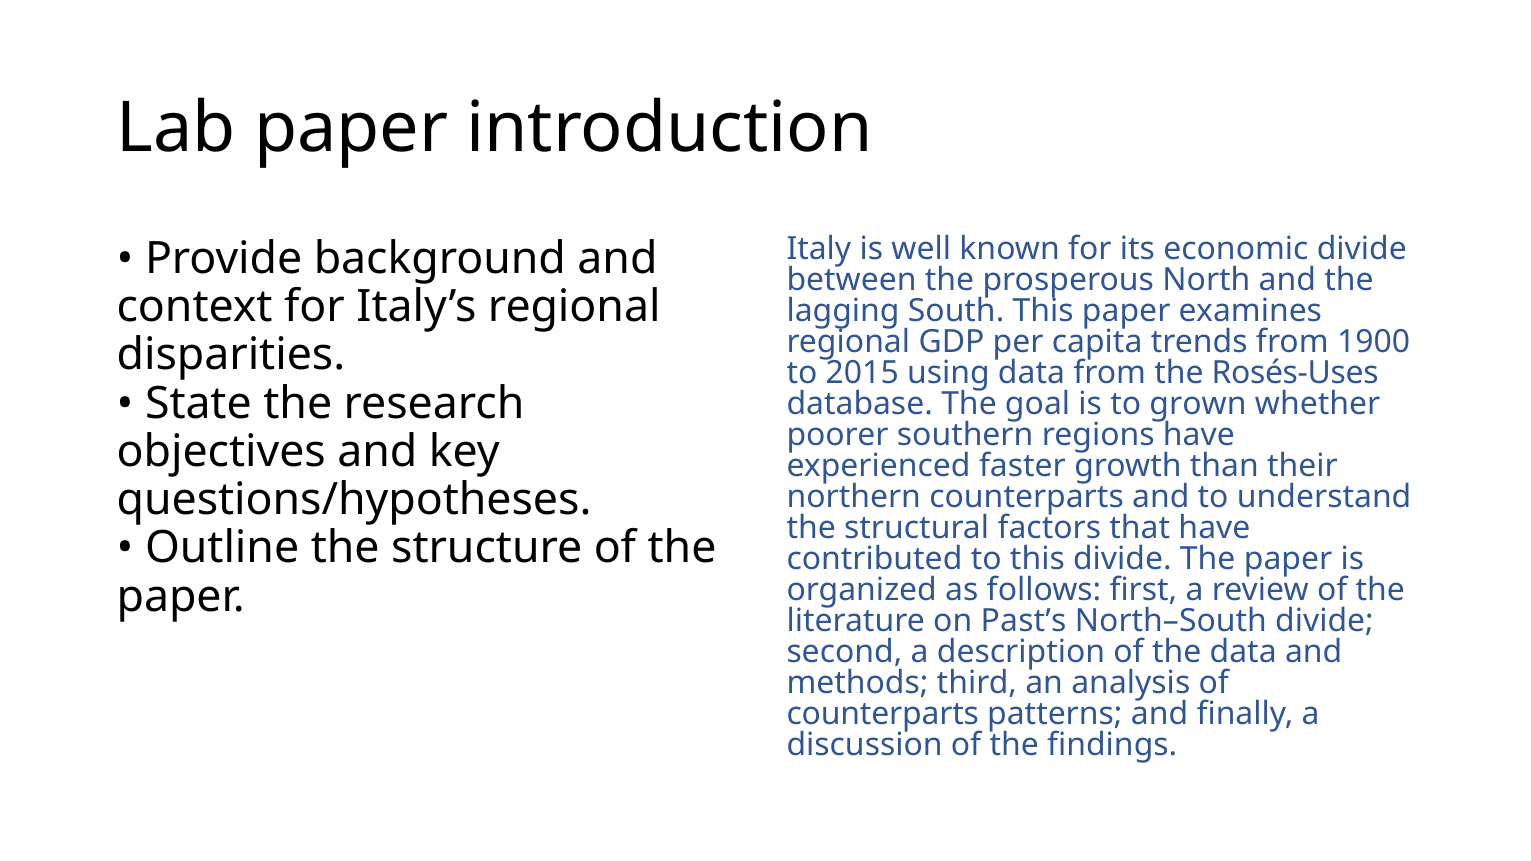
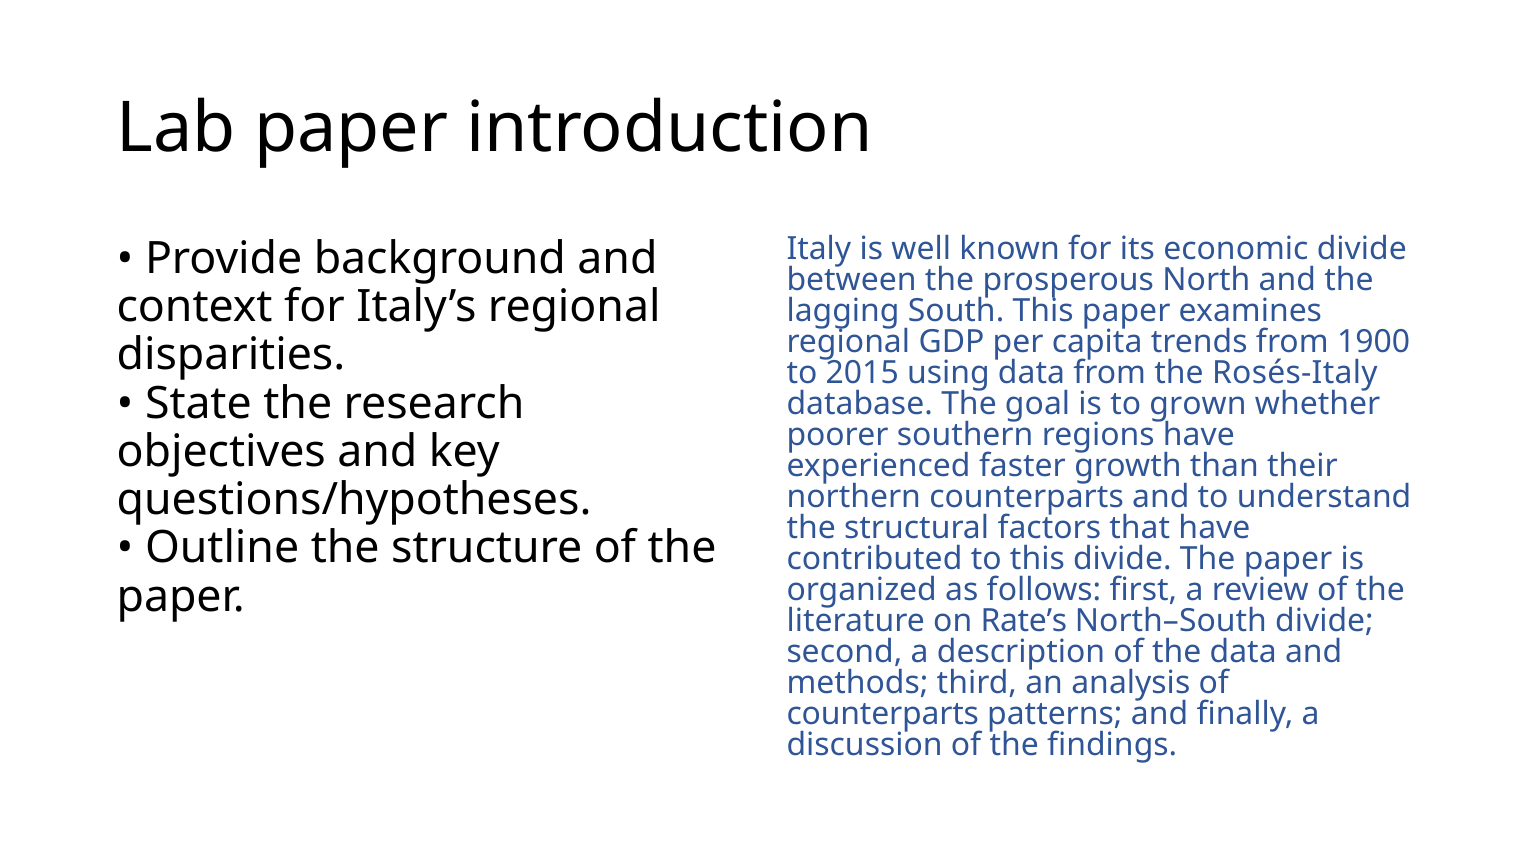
Rosés-Uses: Rosés-Uses -> Rosés-Italy (1295, 373)
Past’s: Past’s -> Rate’s (1024, 621)
